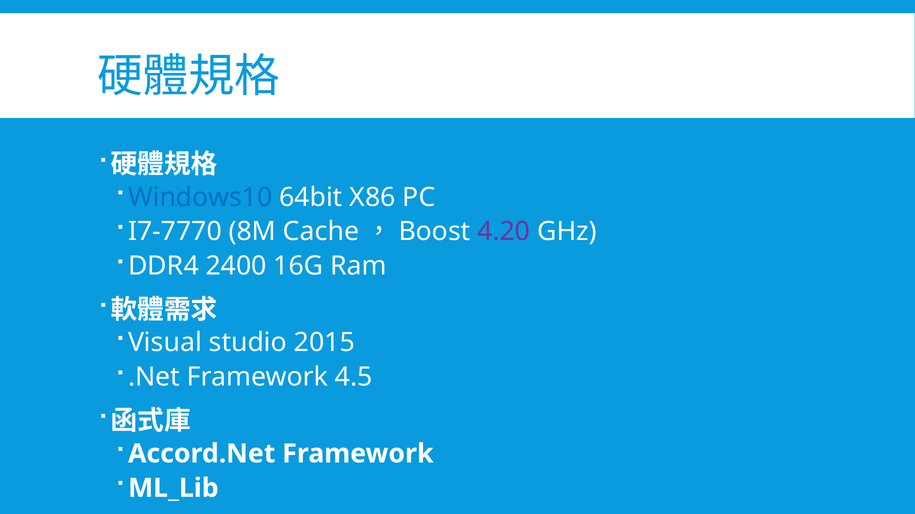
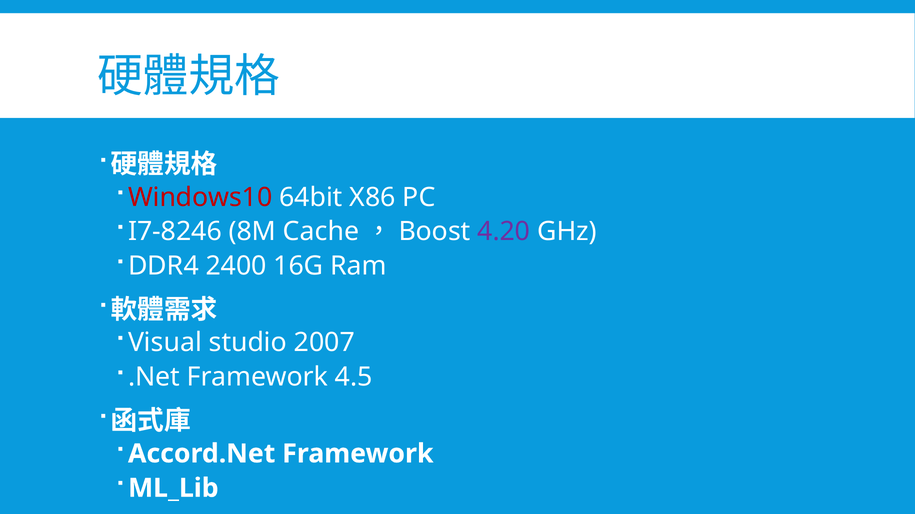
Windows10 colour: blue -> red (200, 197)
I7-7770: I7-7770 -> I7-8246 (175, 232)
2015: 2015 -> 2007 (324, 343)
